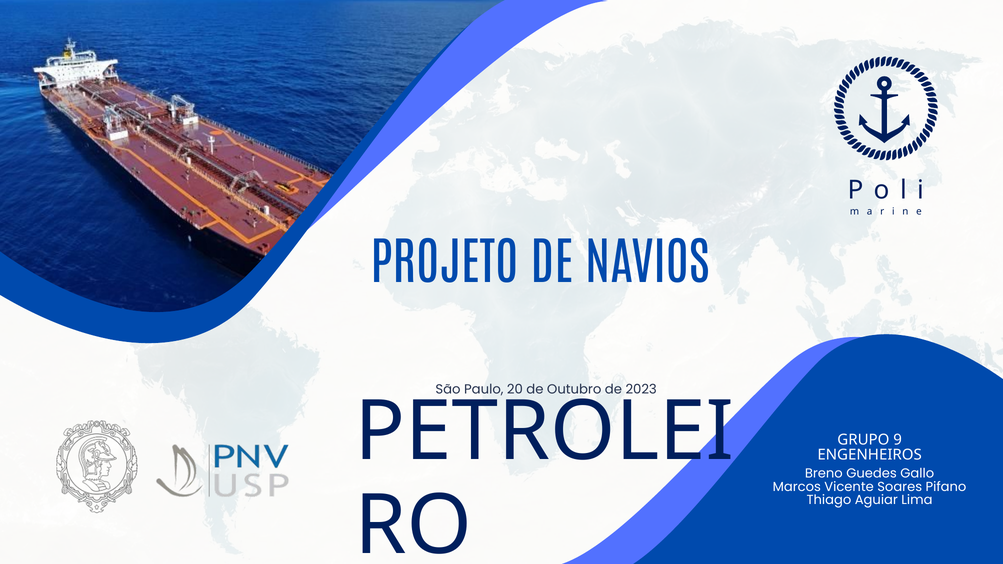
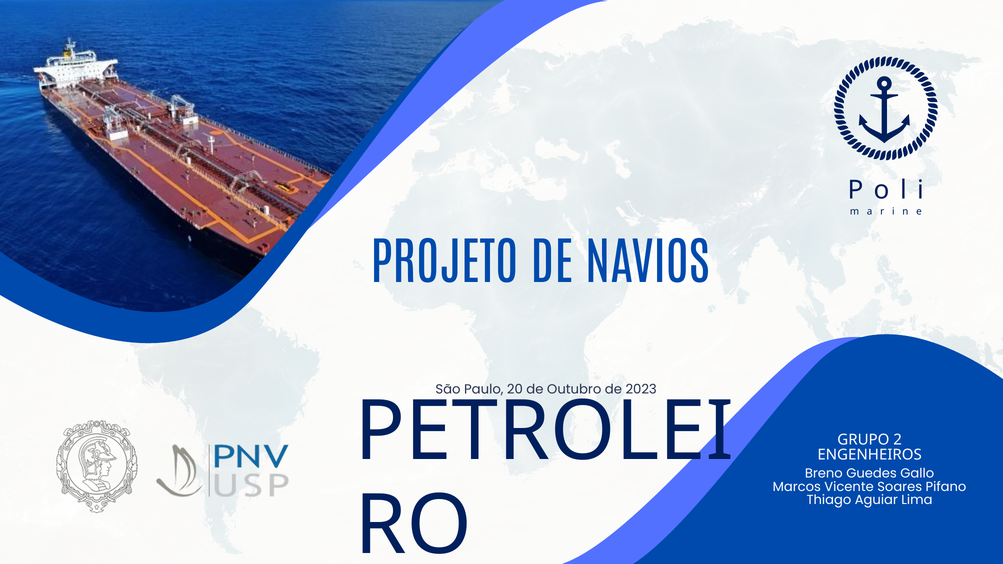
9: 9 -> 2 (898, 440)
